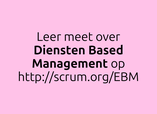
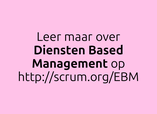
meet: meet -> maar (78, 37)
